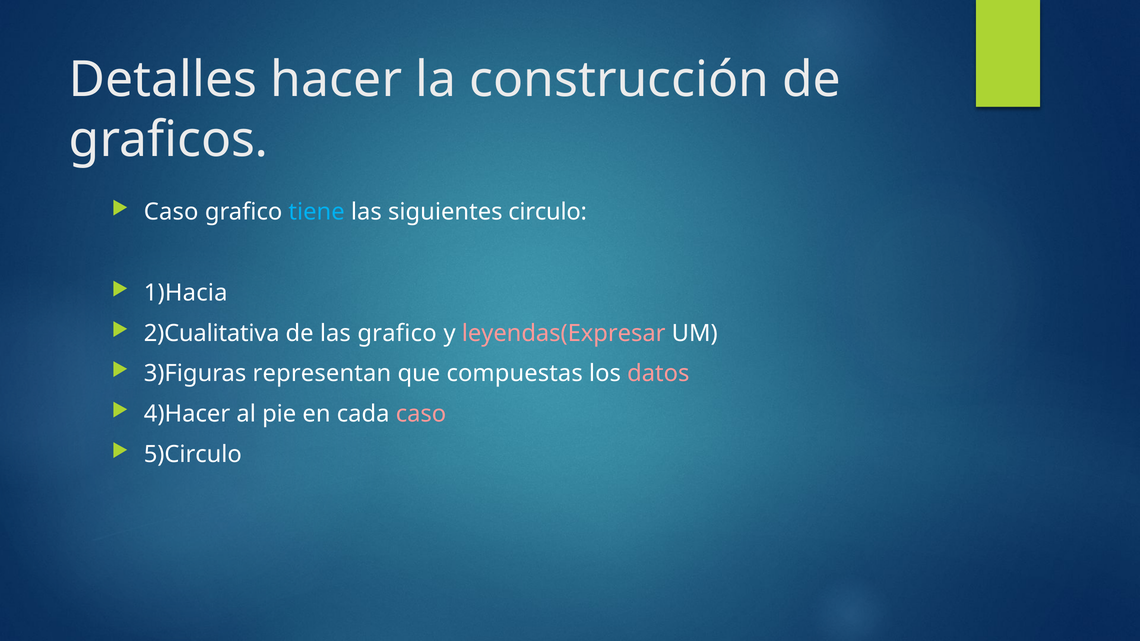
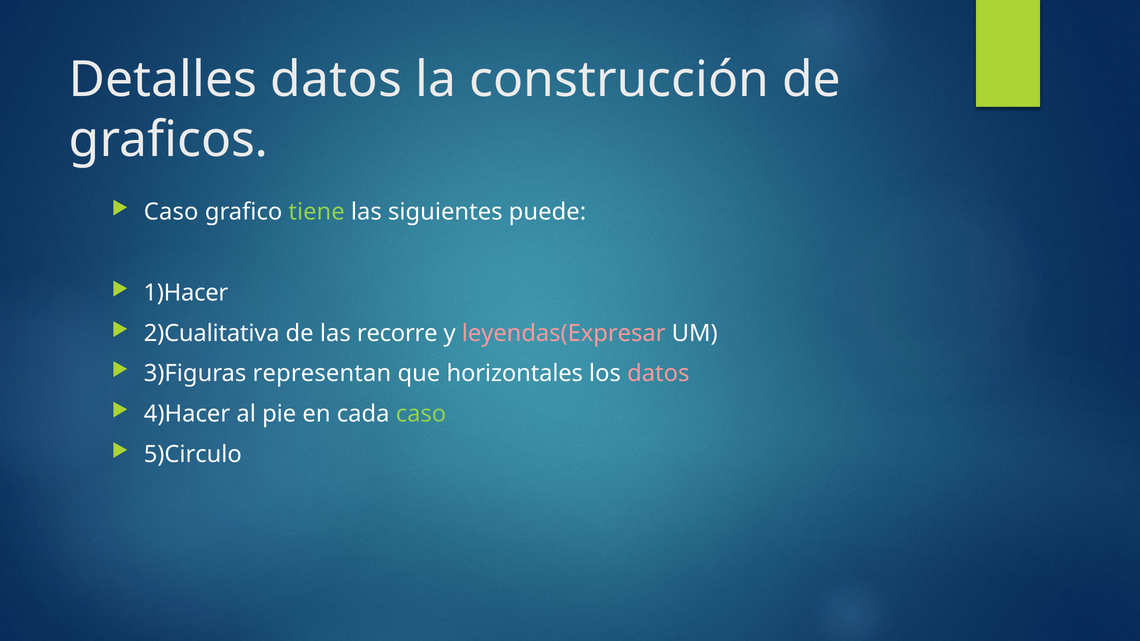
Detalles hacer: hacer -> datos (336, 80)
tiene colour: light blue -> light green (317, 212)
circulo: circulo -> puede (547, 212)
1)Hacia: 1)Hacia -> 1)Hacer (186, 293)
las grafico: grafico -> recorre (397, 333)
compuestas: compuestas -> horizontales (515, 374)
caso colour: pink -> light green (421, 414)
